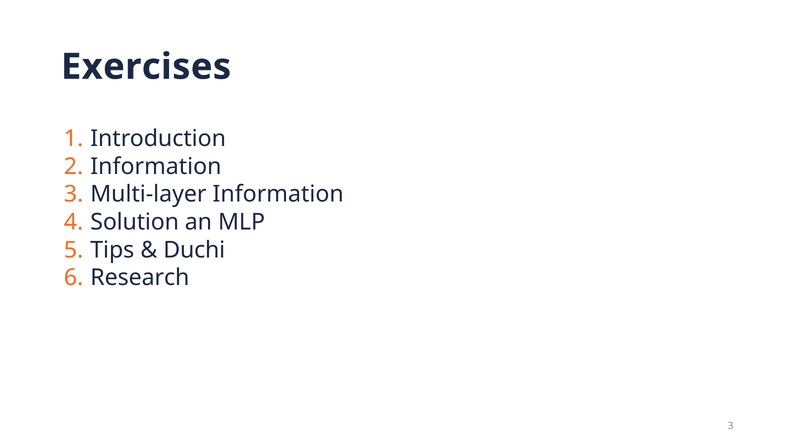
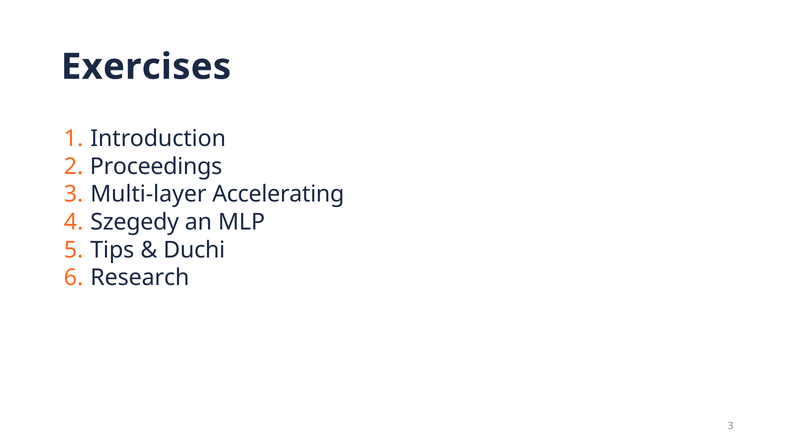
Information: Information -> Proceedings (156, 166)
Multi-layer Information: Information -> Accelerating (278, 194)
Solution: Solution -> Szegedy (135, 222)
